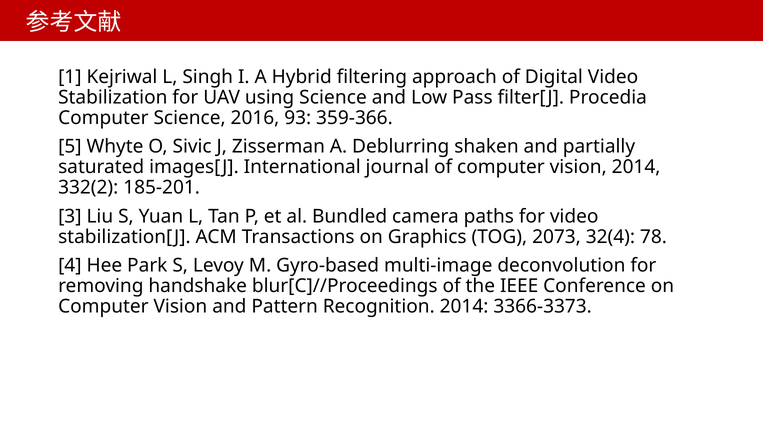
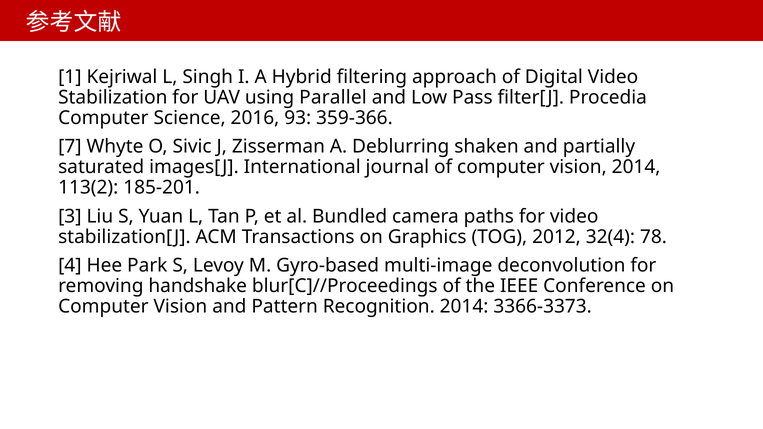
using Science: Science -> Parallel (333, 97)
5: 5 -> 7 (70, 147)
332(2: 332(2 -> 113(2 (88, 188)
2073: 2073 -> 2012 (556, 237)
